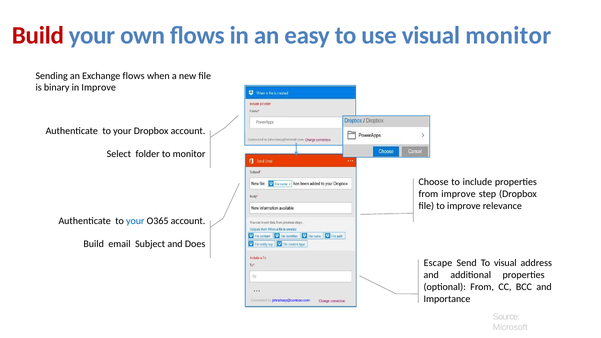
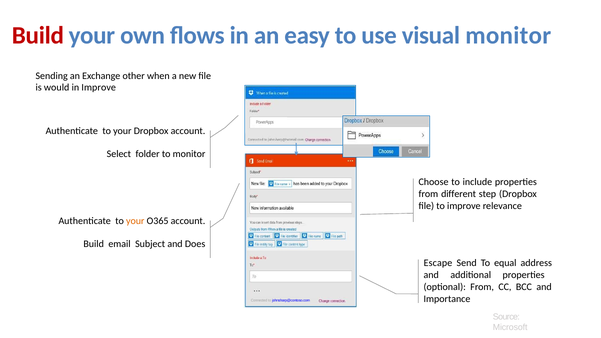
Exchange flows: flows -> other (134, 76)
binary: binary -> would (57, 87)
from improve: improve -> different (459, 194)
your colour: blue -> orange (135, 221)
To visual: visual -> equal (505, 263)
